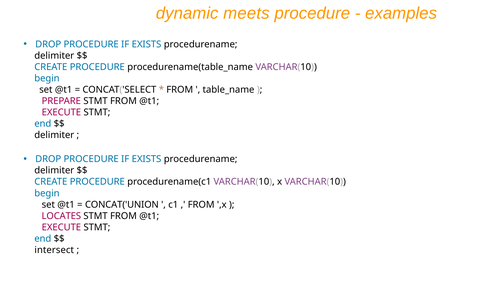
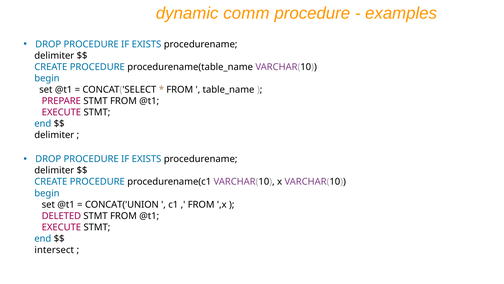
meets: meets -> comm (246, 13)
LOCATES: LOCATES -> DELETED (61, 216)
